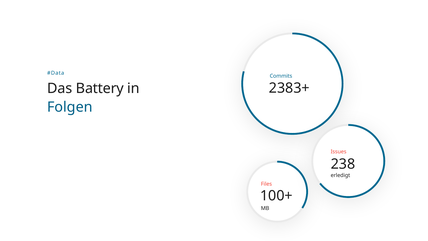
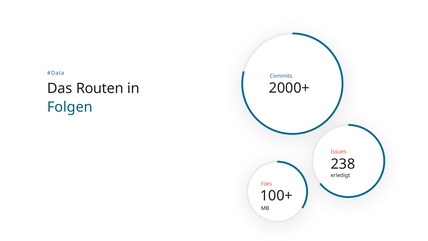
2383+: 2383+ -> 2000+ (289, 88)
Battery: Battery -> Routen (100, 88)
